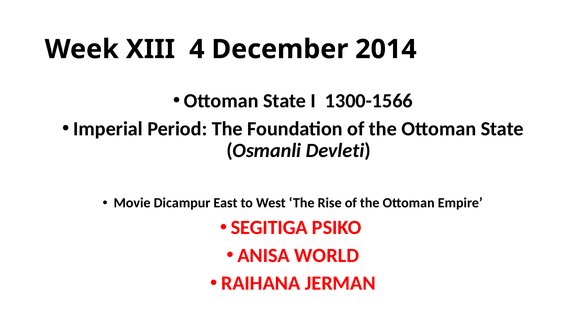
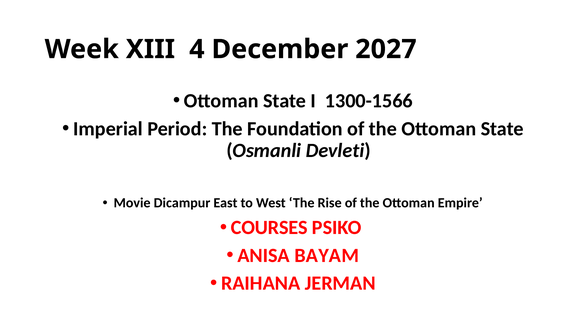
2014: 2014 -> 2027 (386, 49)
SEGITIGA: SEGITIGA -> COURSES (269, 227)
WORLD: WORLD -> BAYAM (327, 255)
